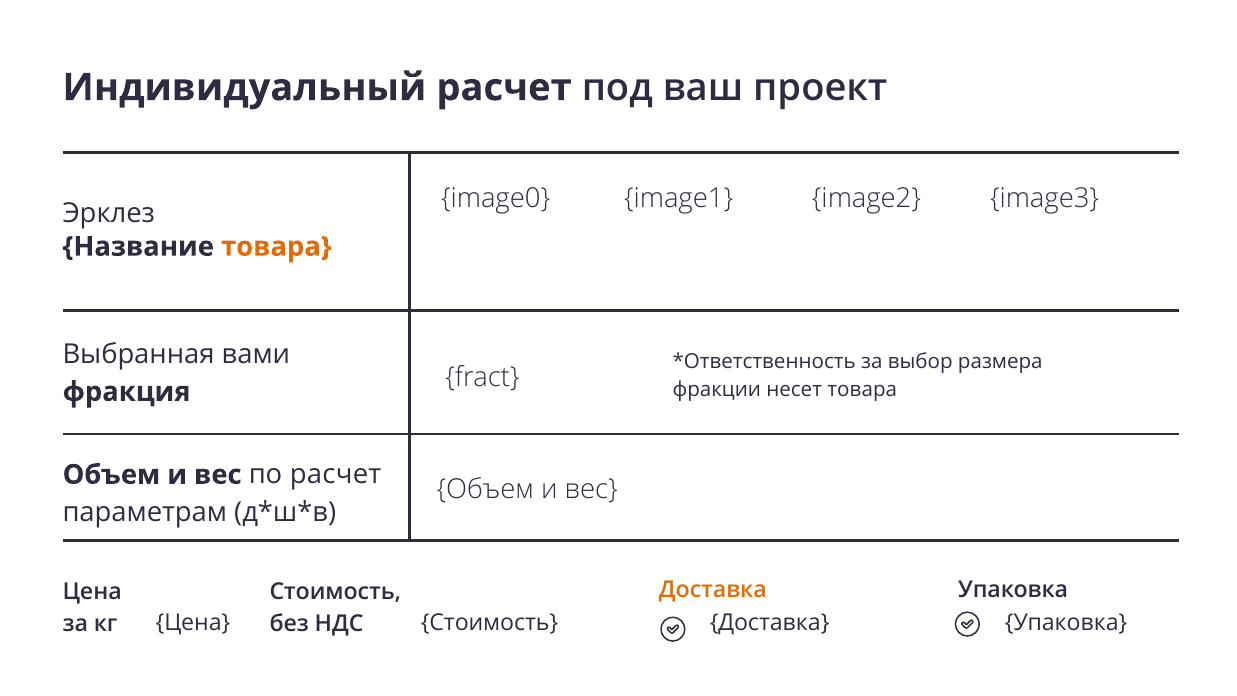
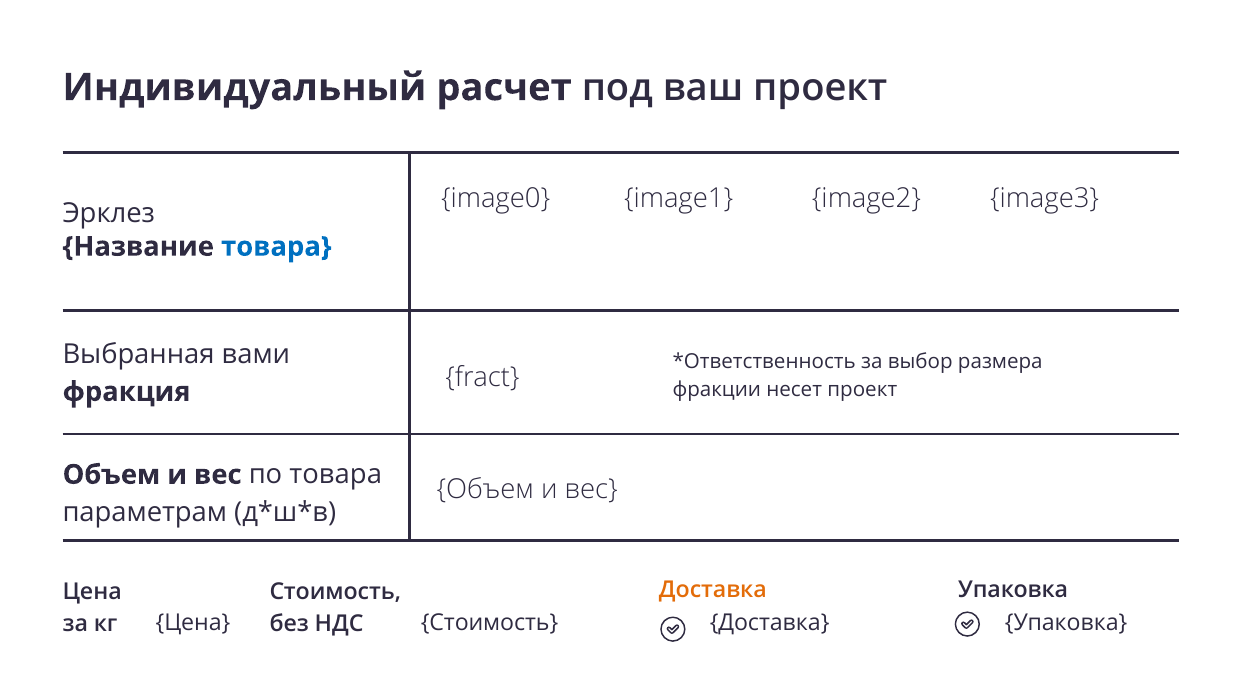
товара colour: orange -> blue (276, 247)
несет товара: товара -> проект (862, 390)
по расчет: расчет -> товара (336, 475)
